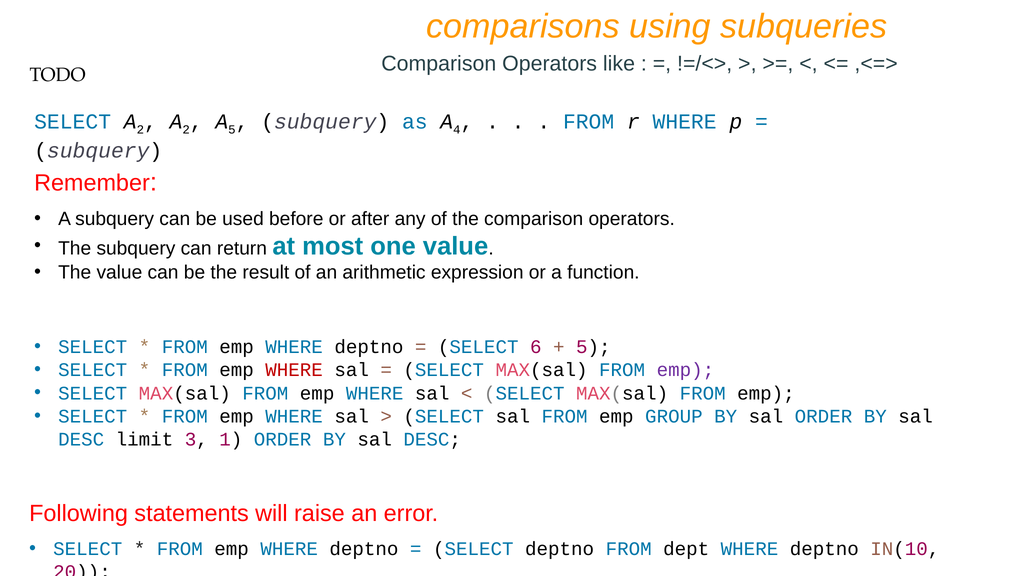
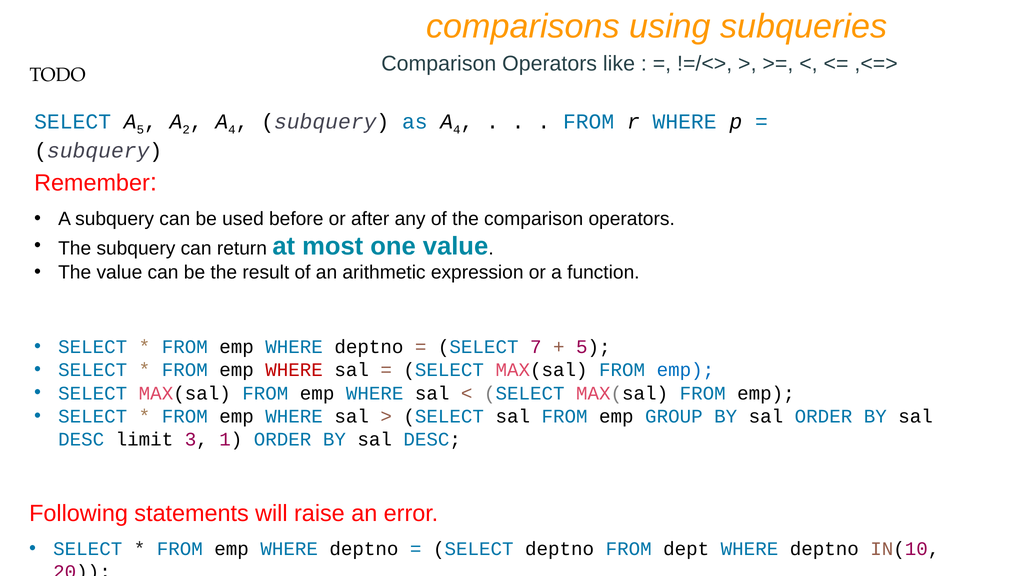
SELECT A 2: 2 -> 5 (140, 130)
5: 5 -> 4 (232, 130)
6: 6 -> 7 (536, 347)
emp colour: purple -> blue (685, 370)
